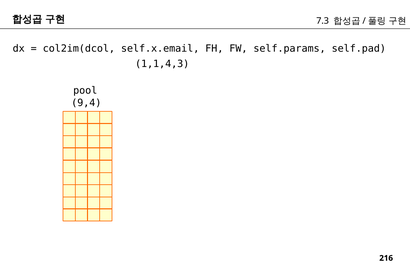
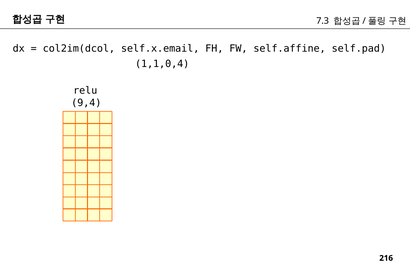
self.params: self.params -> self.affine (290, 48)
1,1,4,3: 1,1,4,3 -> 1,1,0,4 (162, 64)
pool: pool -> relu (85, 91)
